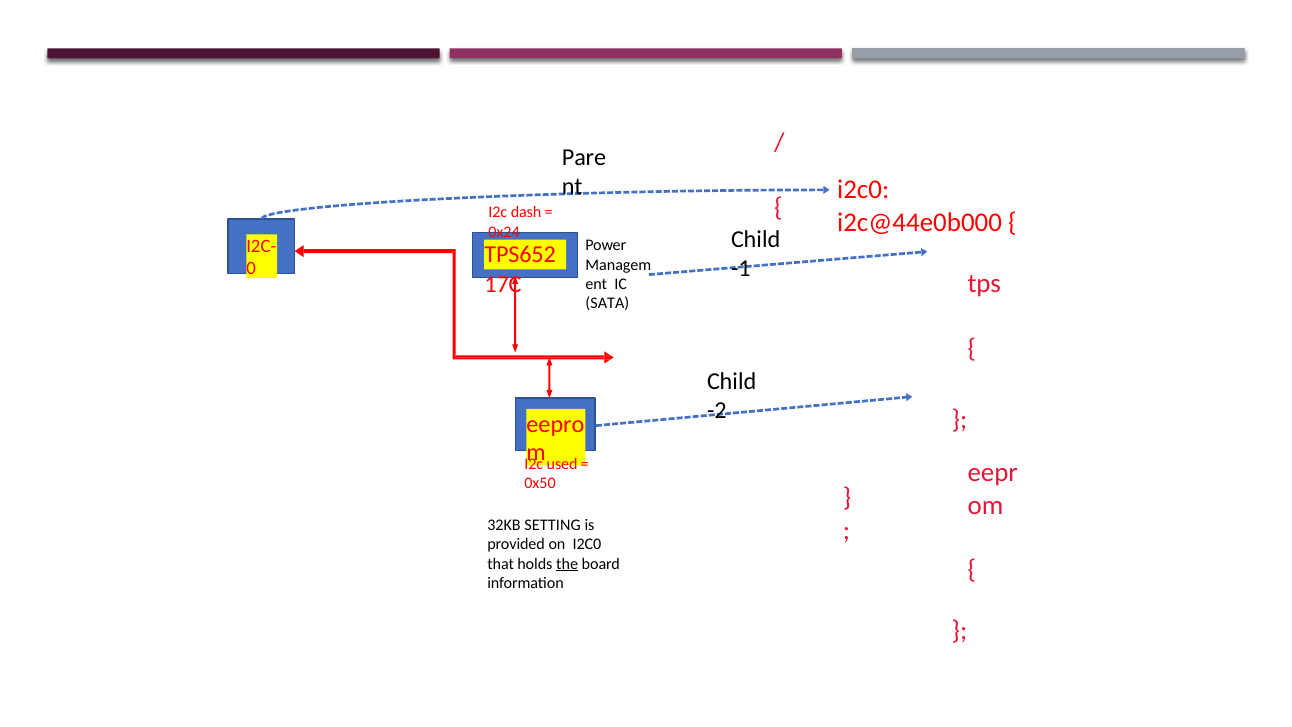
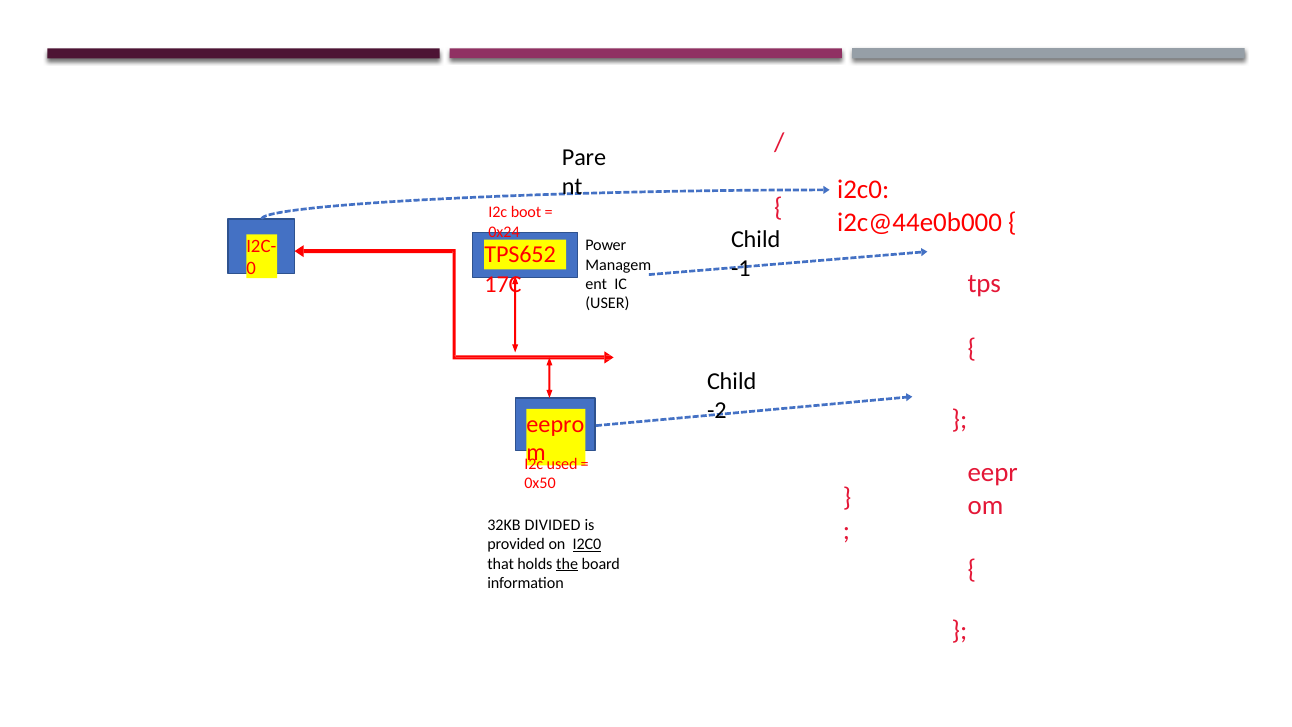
dash: dash -> boot (526, 213)
SATA: SATA -> USER (607, 303)
SETTING: SETTING -> DIVIDED (553, 525)
I2C0 underline: none -> present (587, 544)
